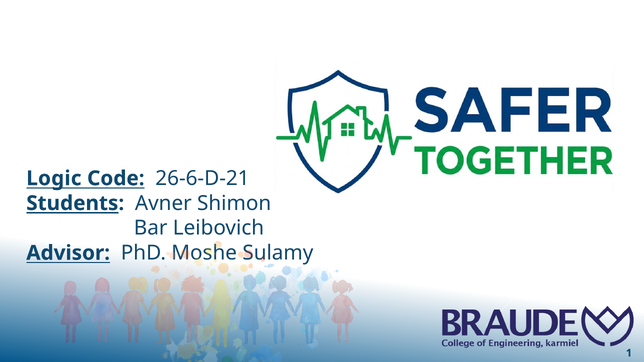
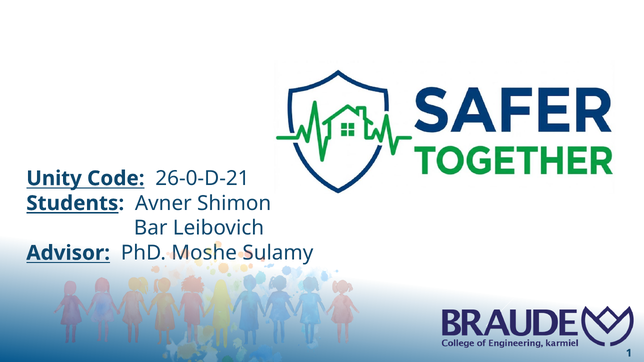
Logic: Logic -> Unity (54, 179)
26-6-D-21: 26-6-D-21 -> 26-0-D-21 (202, 179)
